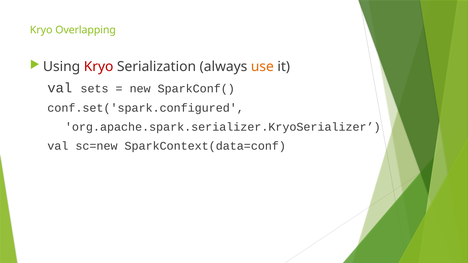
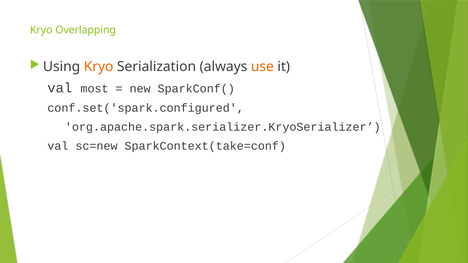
Kryo colour: red -> orange (99, 67)
sets: sets -> most (95, 89)
SparkContext(data=conf: SparkContext(data=conf -> SparkContext(take=conf (205, 146)
